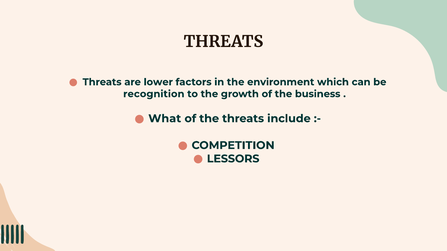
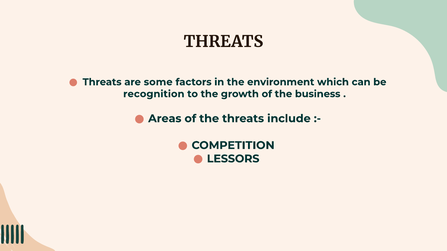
lower: lower -> some (158, 82)
What: What -> Areas (165, 119)
